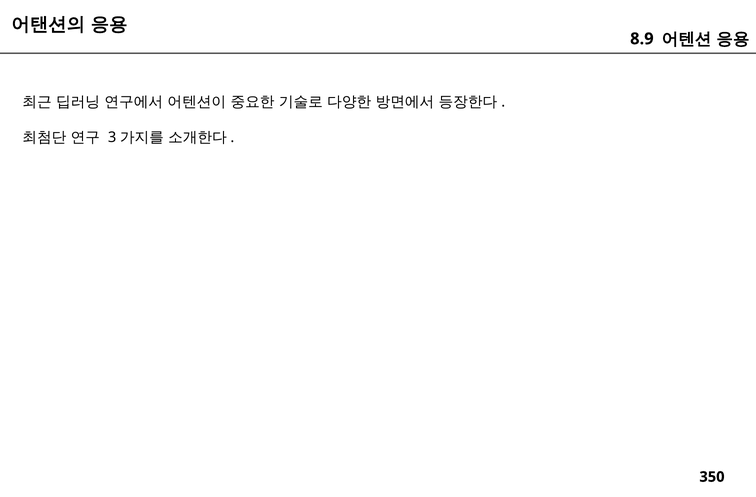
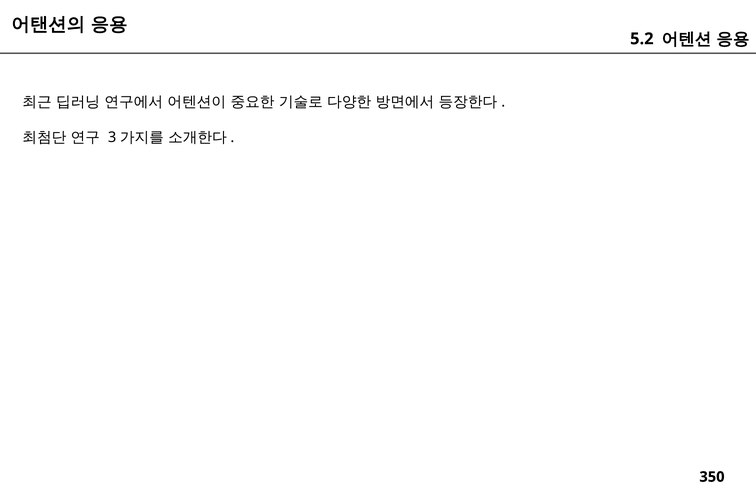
8.9: 8.9 -> 5.2 (642, 39)
